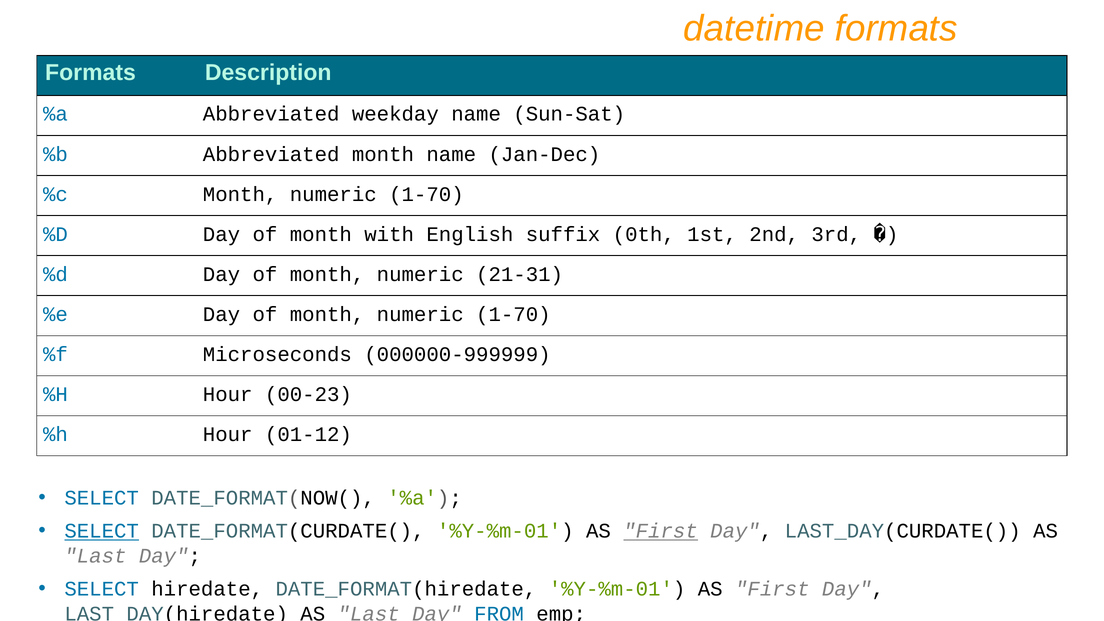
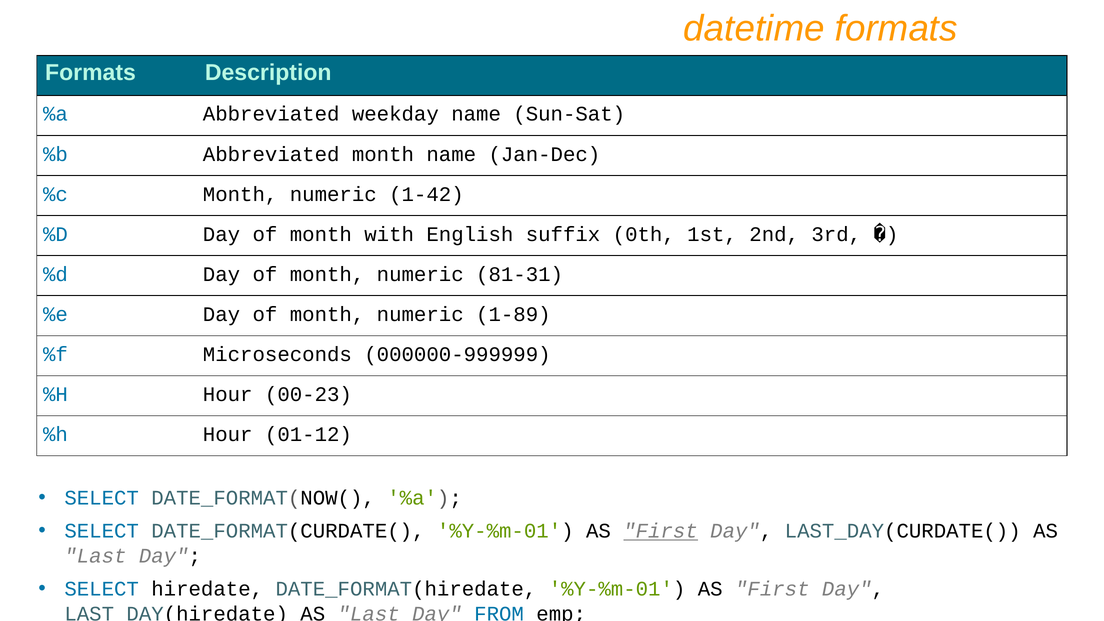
%c Month numeric 1-70: 1-70 -> 1-42 (426, 194)
21-31: 21-31 -> 81-31 (520, 274)
of month numeric 1-70: 1-70 -> 1-89 (513, 314)
SELECT underline: present -> none (102, 531)
